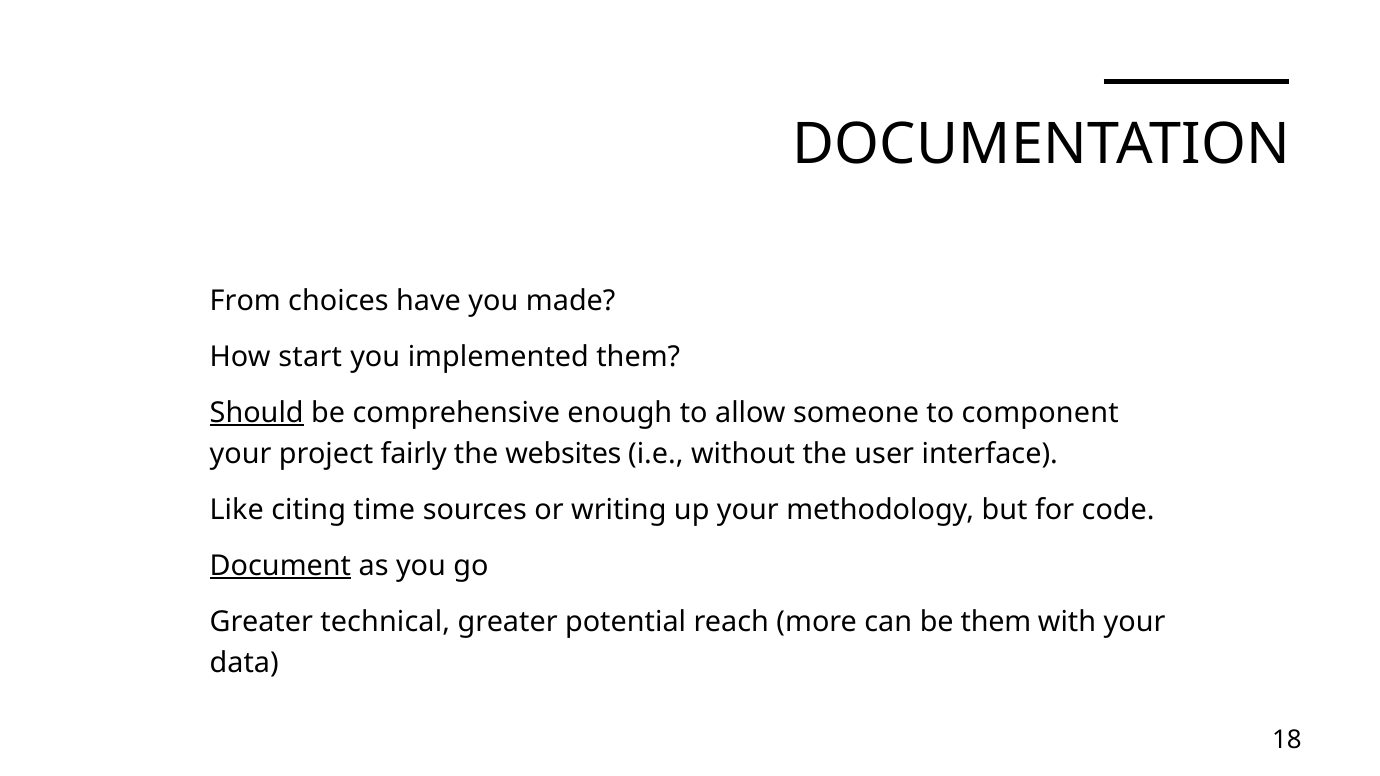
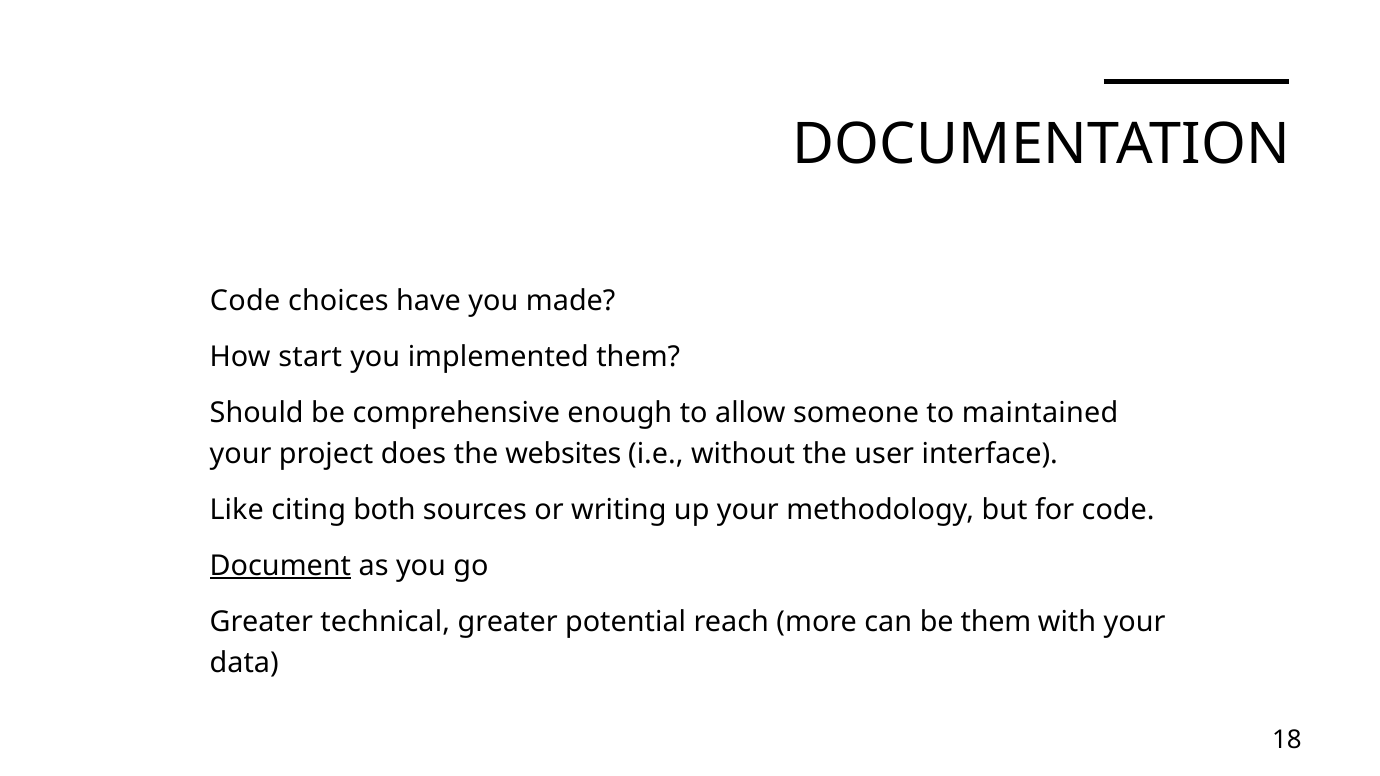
From: From -> Code (245, 301)
Should underline: present -> none (257, 413)
component: component -> maintained (1040, 413)
fairly: fairly -> does (414, 454)
time: time -> both (384, 510)
